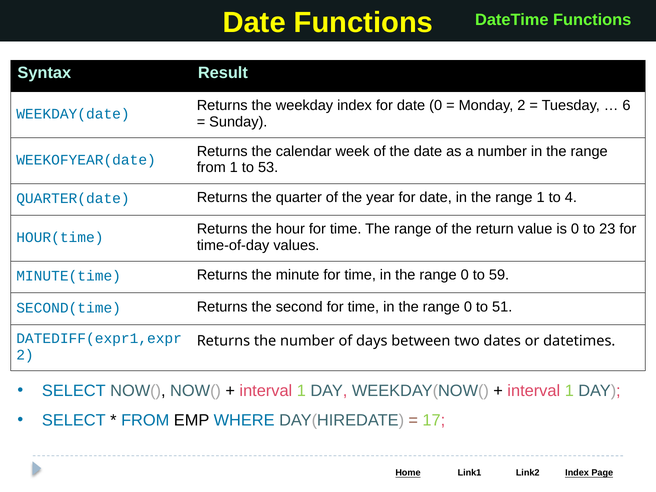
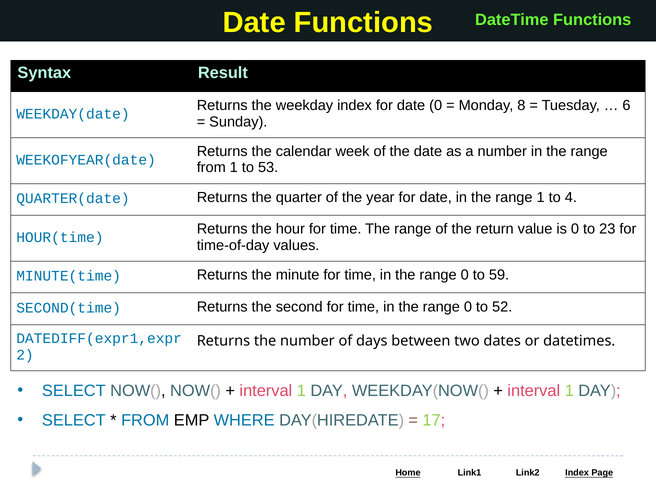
Monday 2: 2 -> 8 (521, 106)
51: 51 -> 52 (502, 307)
